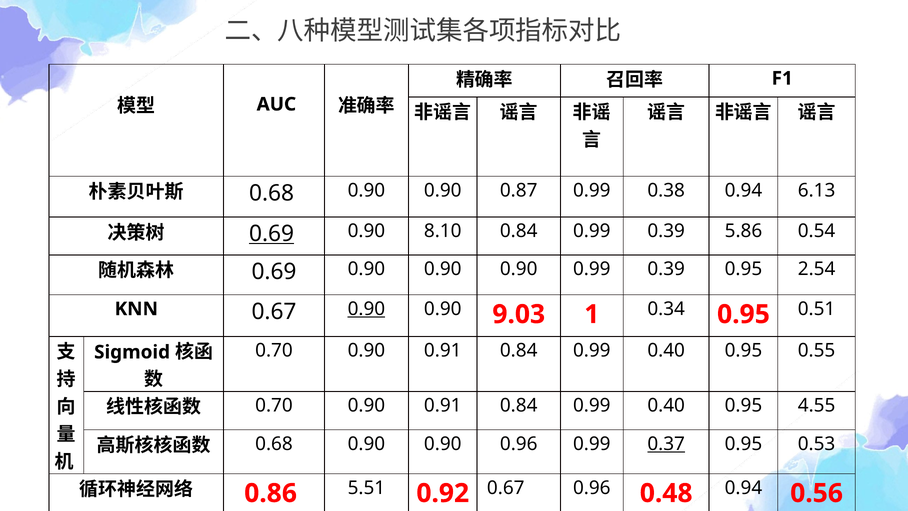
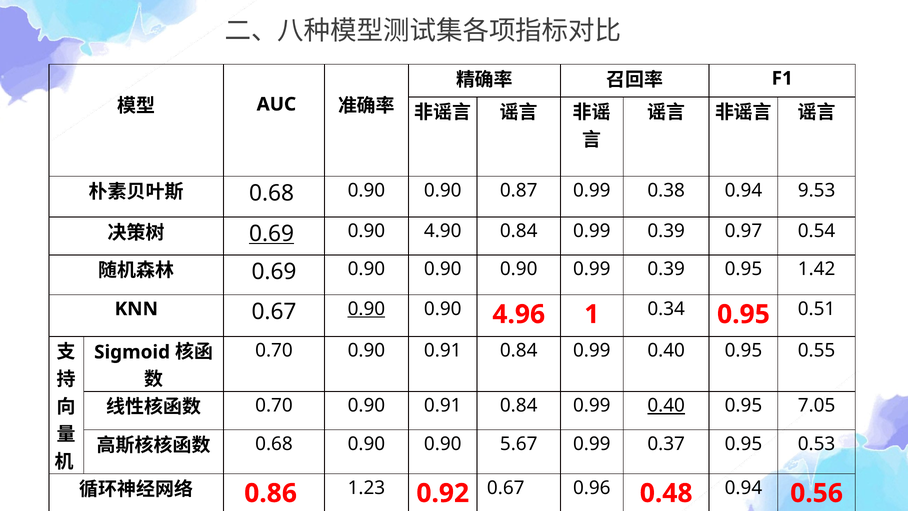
6.13: 6.13 -> 9.53 (817, 190)
8.10: 8.10 -> 4.90 (443, 231)
5.86: 5.86 -> 0.97 (743, 231)
2.54: 2.54 -> 1.42 (817, 269)
9.03: 9.03 -> 4.96 (519, 314)
0.40 underline: none -> present (666, 405)
4.55: 4.55 -> 7.05 (817, 405)
0.90 0.96: 0.96 -> 5.67 (519, 444)
0.37 underline: present -> none (666, 444)
5.51: 5.51 -> 1.23 (366, 488)
